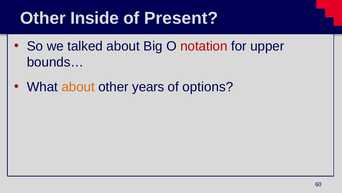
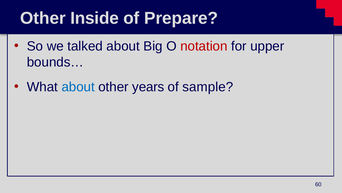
Present: Present -> Prepare (181, 18)
about colour: orange -> blue (78, 87)
options: options -> sample (208, 87)
